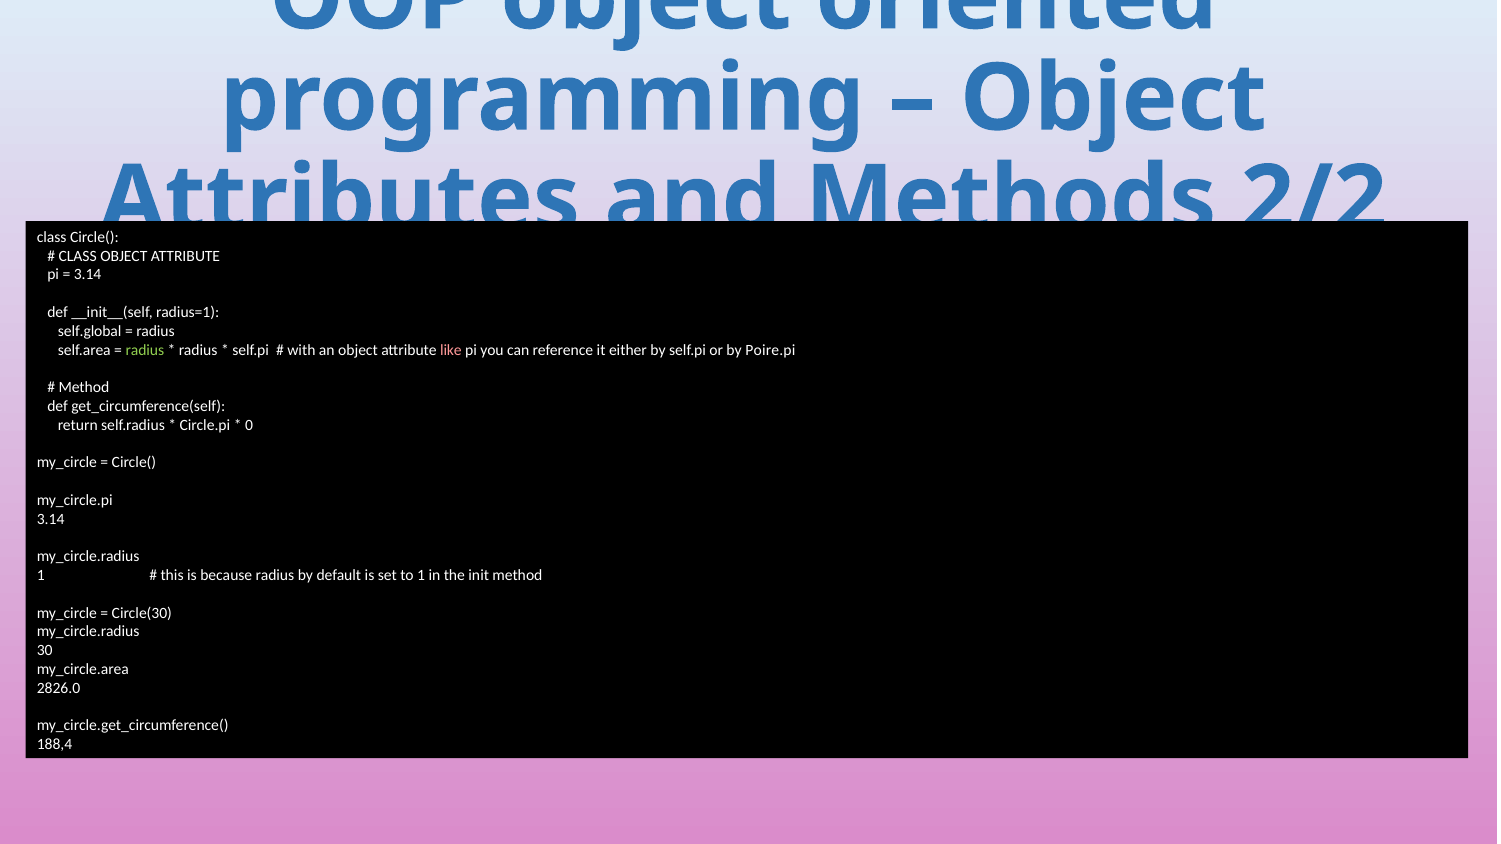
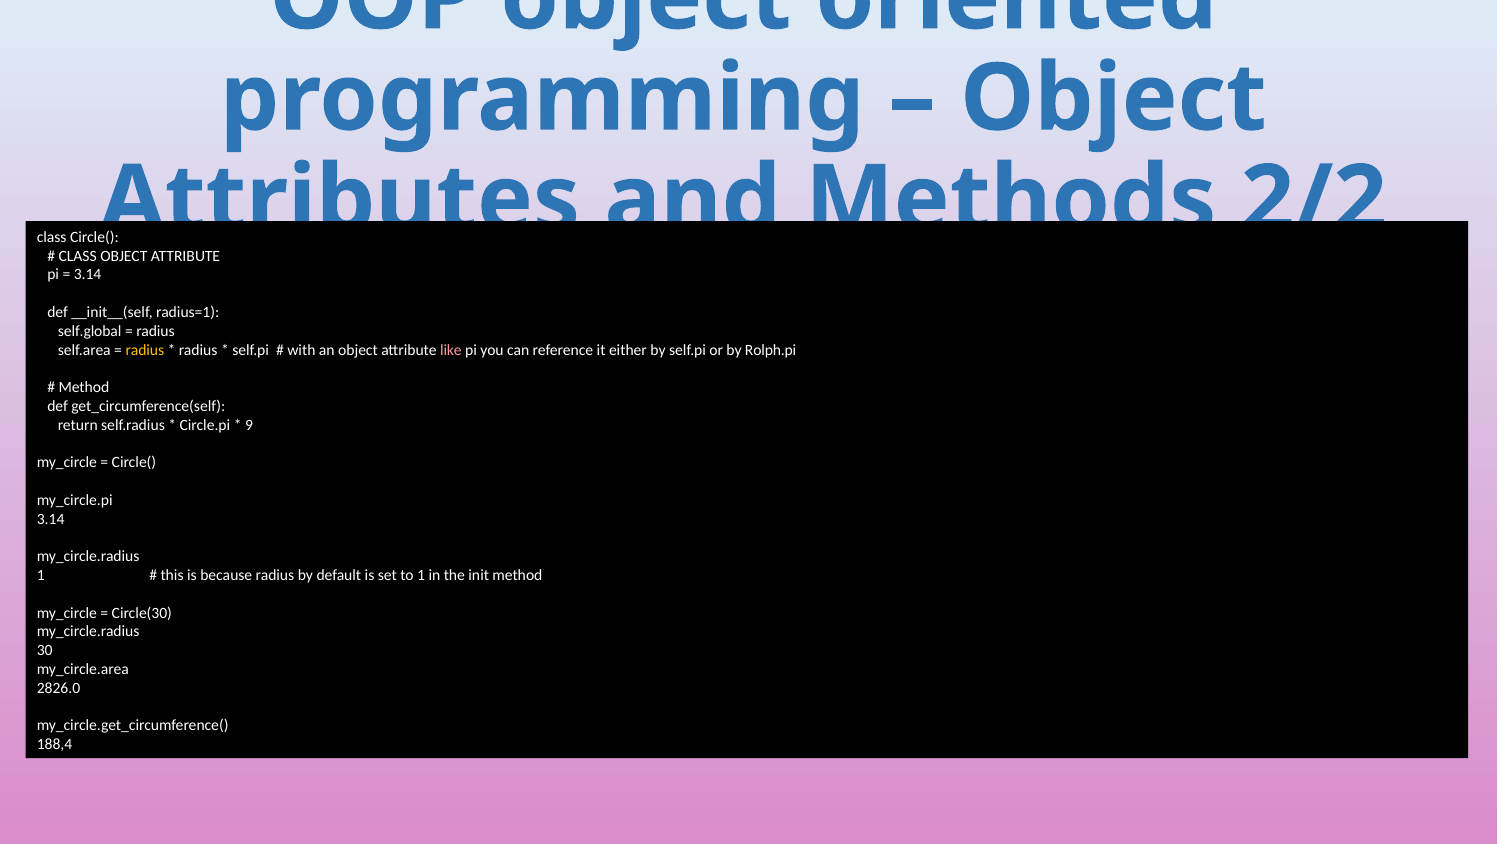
radius colour: light green -> yellow (145, 350)
Poire.pi: Poire.pi -> Rolph.pi (771, 350)
0: 0 -> 9 (249, 425)
